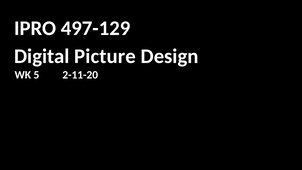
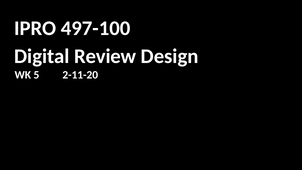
497-129: 497-129 -> 497-100 (96, 28)
Picture: Picture -> Review (105, 56)
